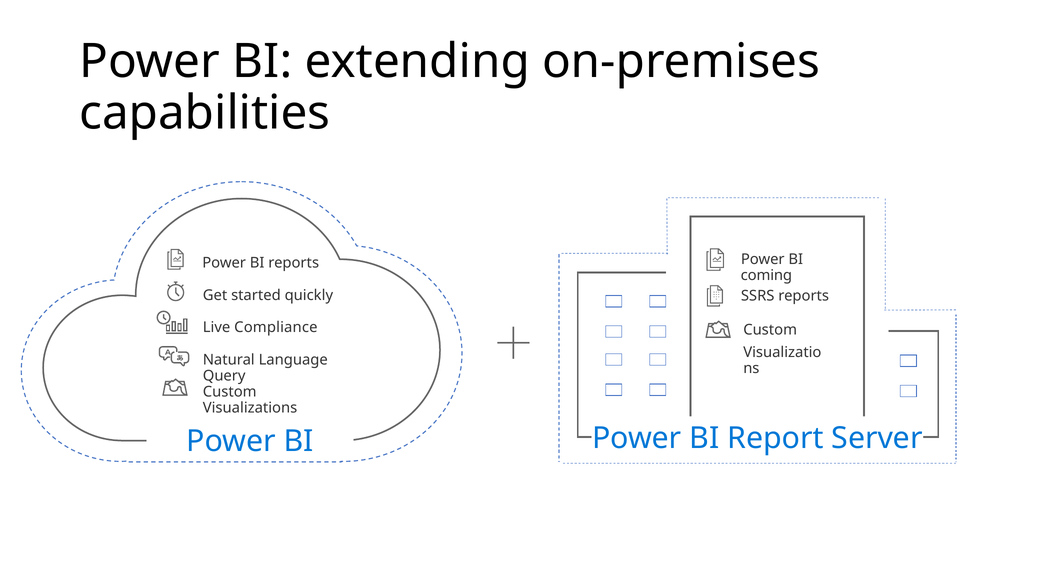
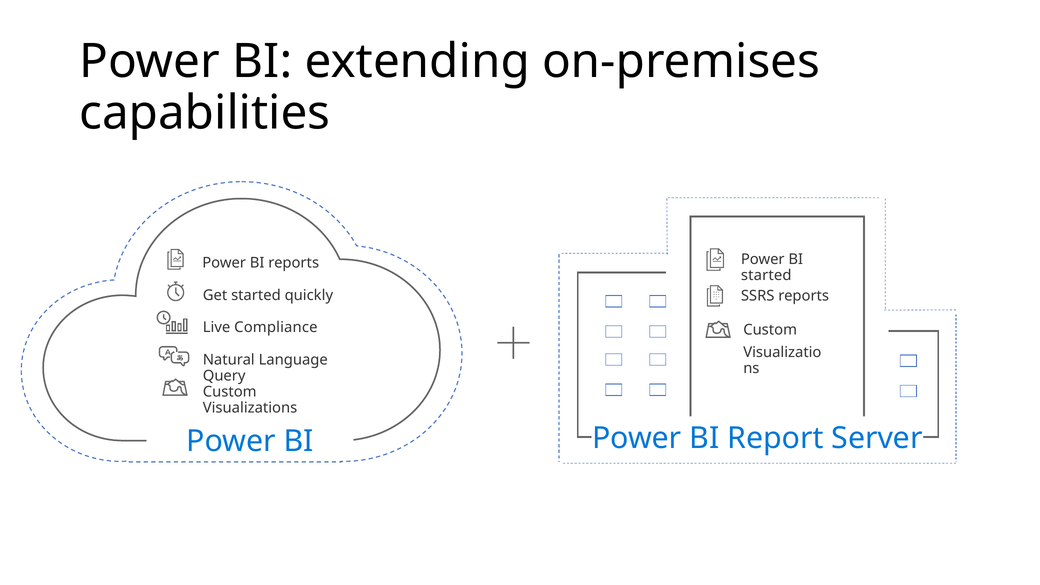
coming: coming -> started (766, 275)
